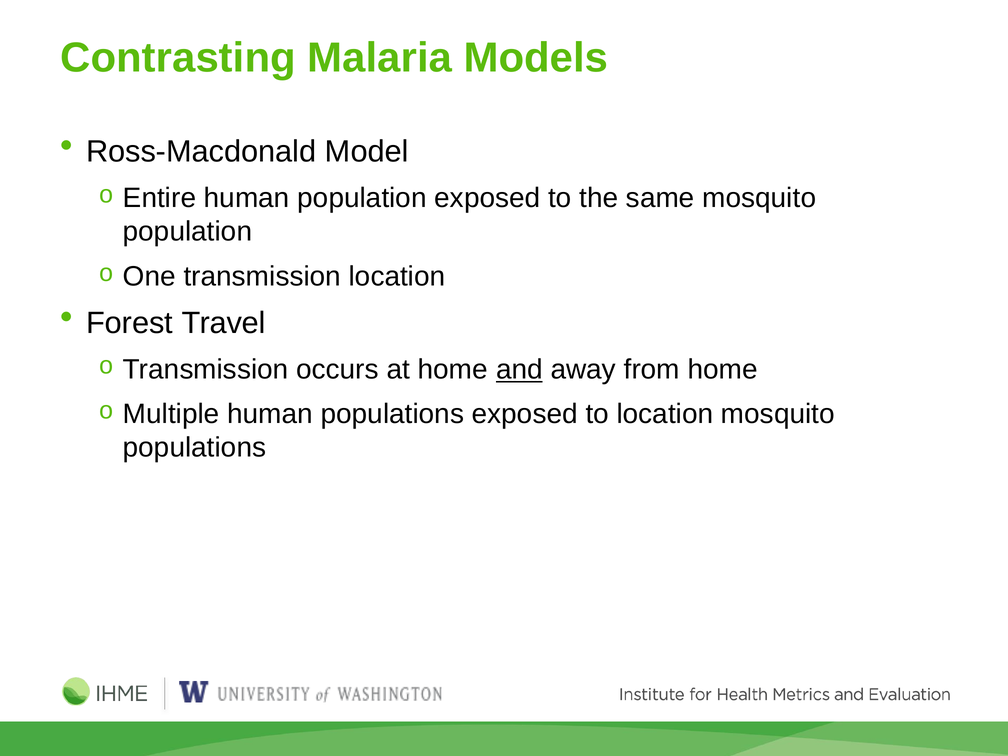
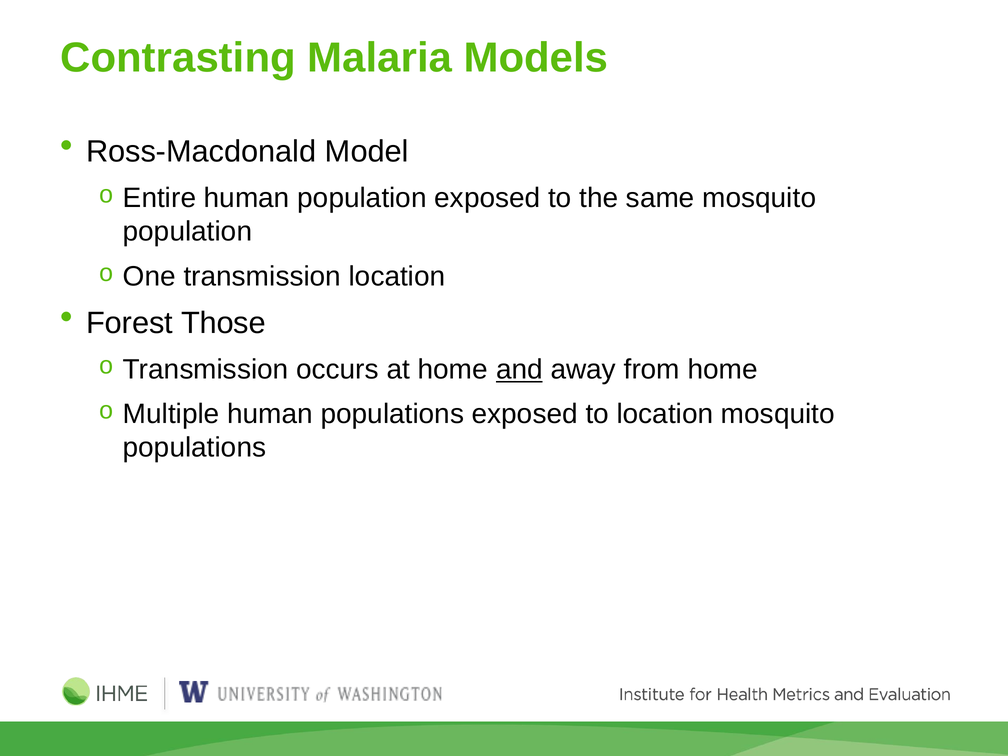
Travel: Travel -> Those (224, 323)
